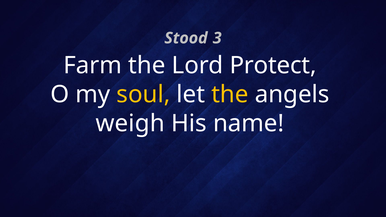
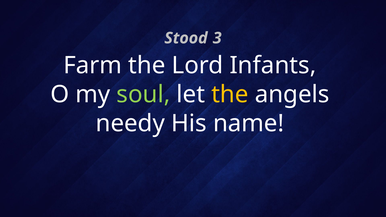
Protect: Protect -> Infants (273, 66)
soul colour: yellow -> light green (143, 95)
weigh: weigh -> needy (130, 123)
